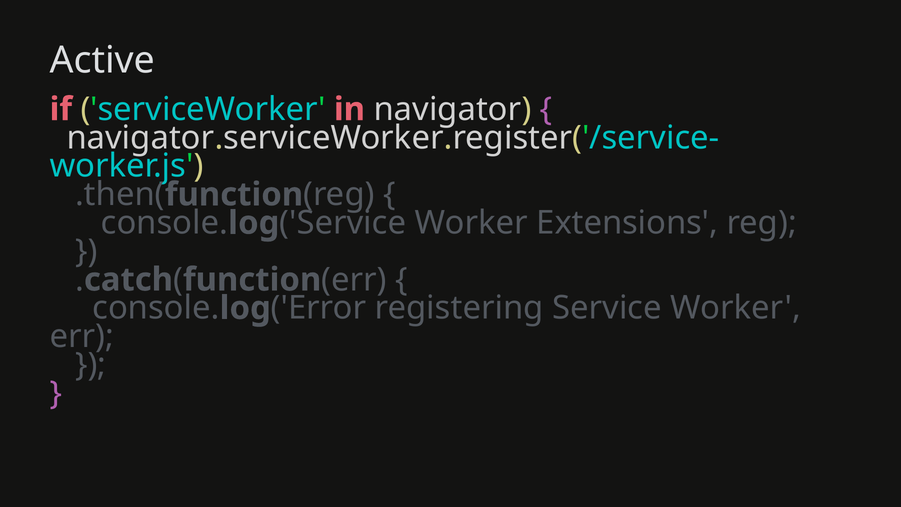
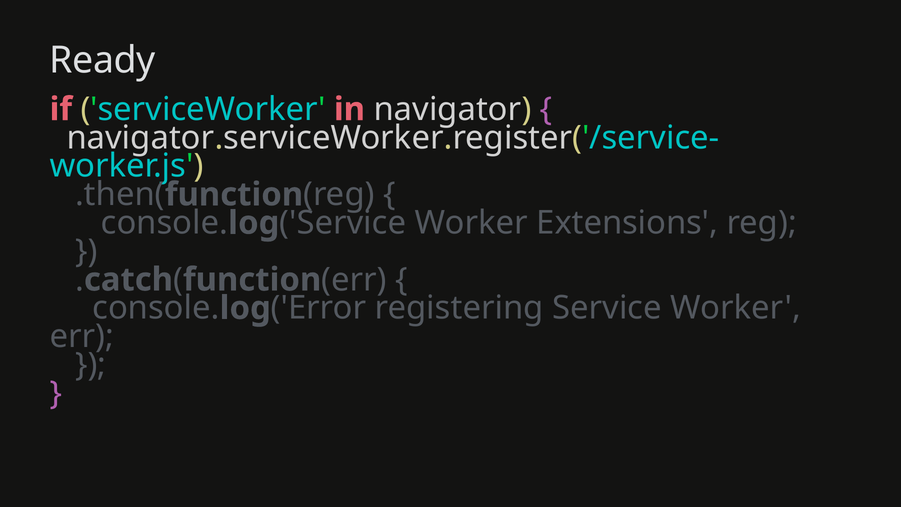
Active: Active -> Ready (102, 60)
